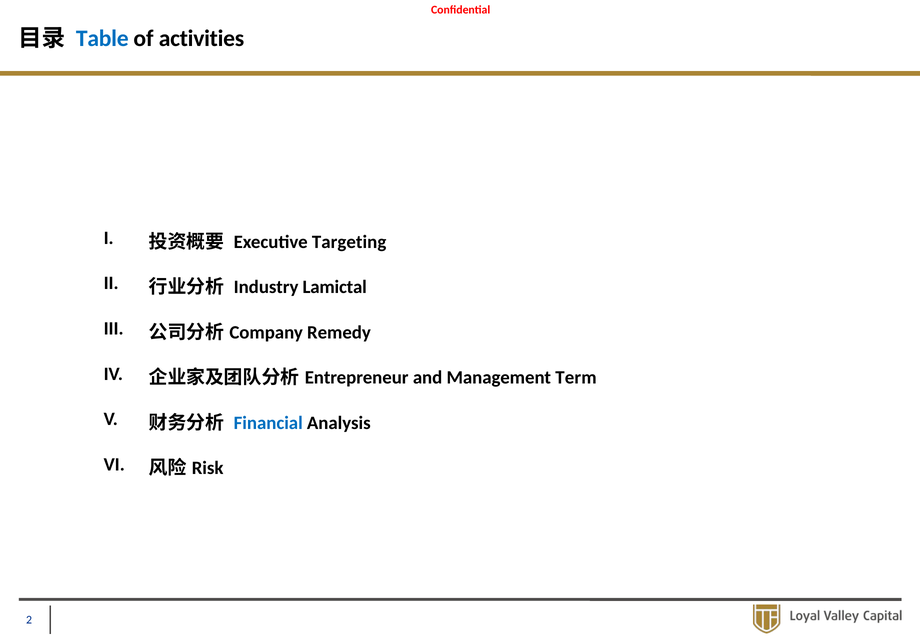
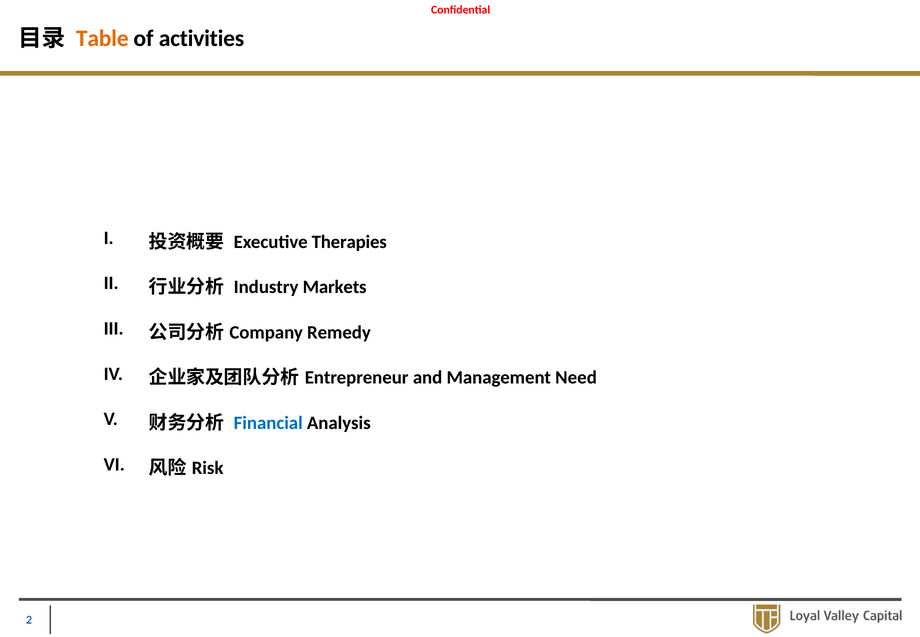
Table colour: blue -> orange (102, 38)
Targeting: Targeting -> Therapies (349, 242)
Lamictal: Lamictal -> Markets (335, 287)
Term: Term -> Need (576, 378)
